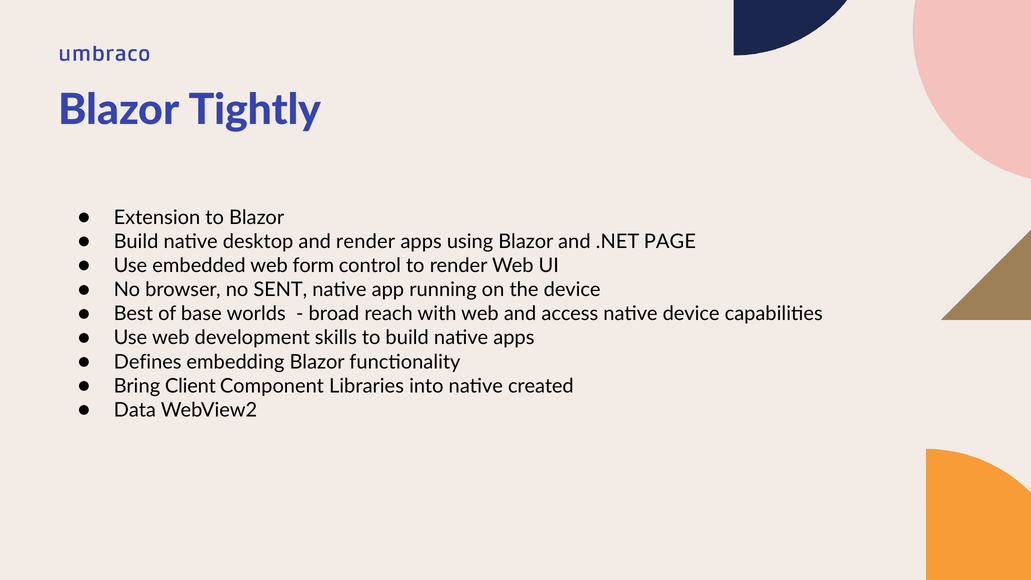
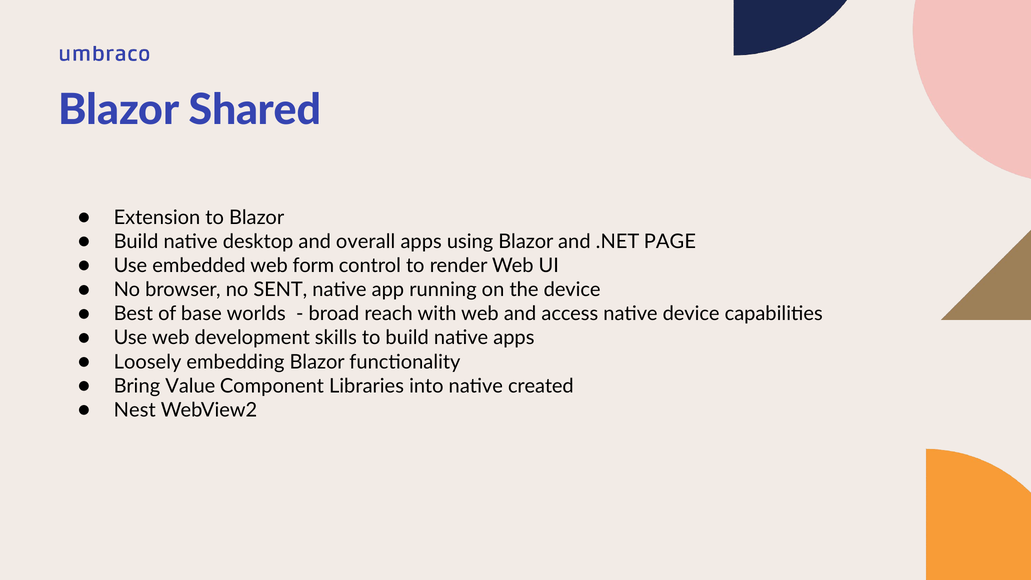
Tightly: Tightly -> Shared (255, 110)
and render: render -> overall (366, 242)
Defines: Defines -> Loosely (148, 362)
Client: Client -> Value (190, 386)
Data: Data -> Nest (135, 410)
